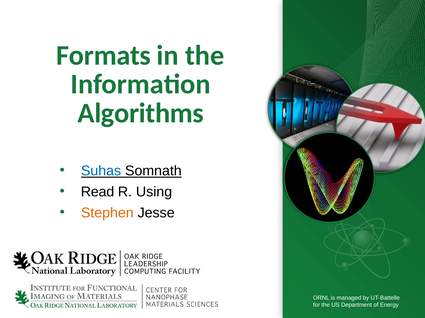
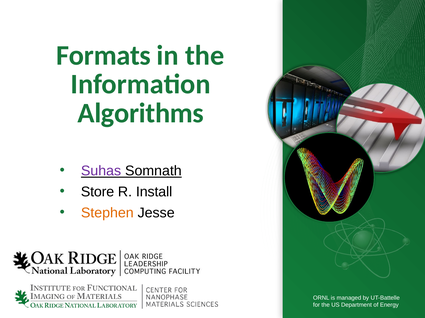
Suhas colour: blue -> purple (101, 171)
Read: Read -> Store (98, 192)
Using: Using -> Install (154, 192)
